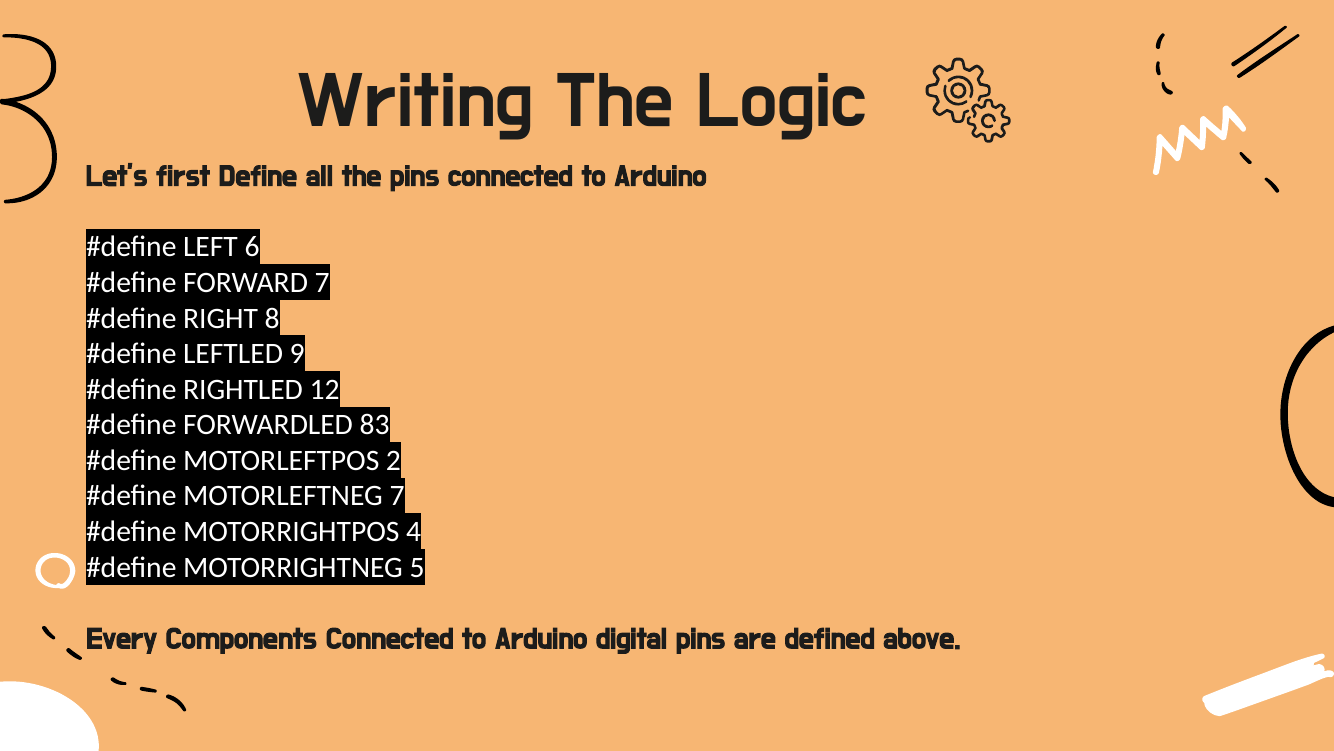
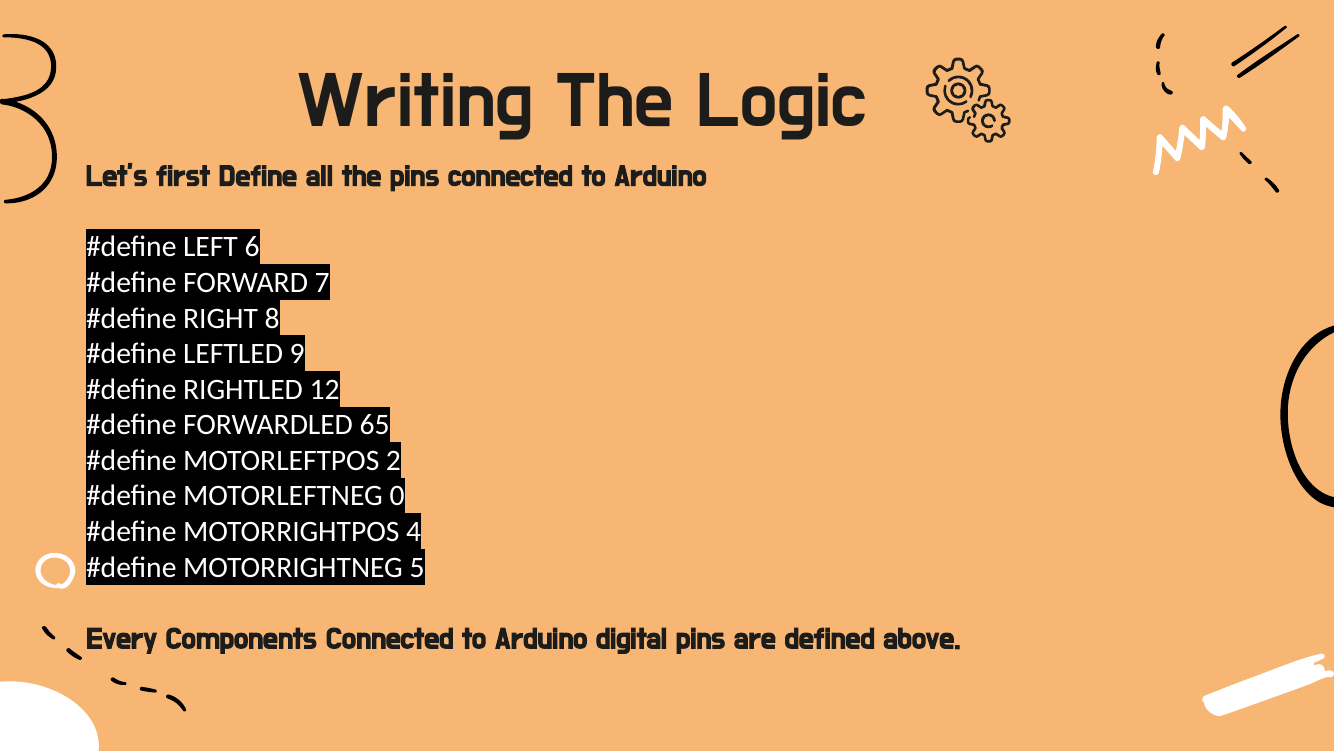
83: 83 -> 65 (375, 425)
MOTORLEFTNEG 7: 7 -> 0 (397, 496)
